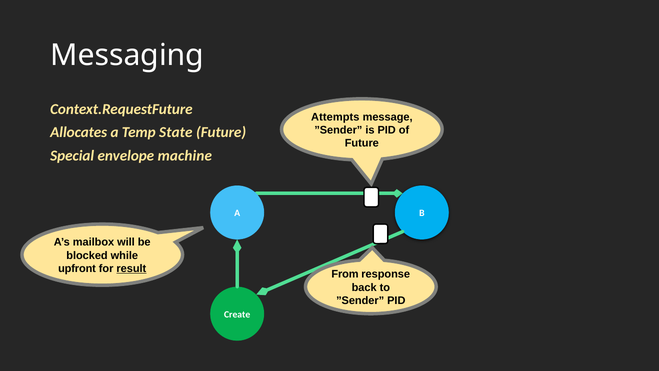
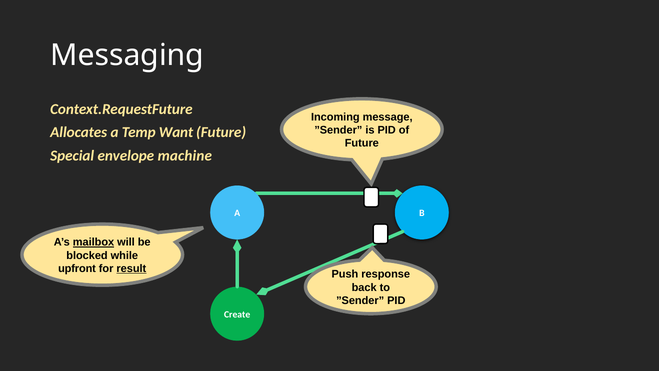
Attempts: Attempts -> Incoming (335, 117)
State: State -> Want (176, 132)
mailbox underline: none -> present (93, 242)
From: From -> Push (345, 274)
